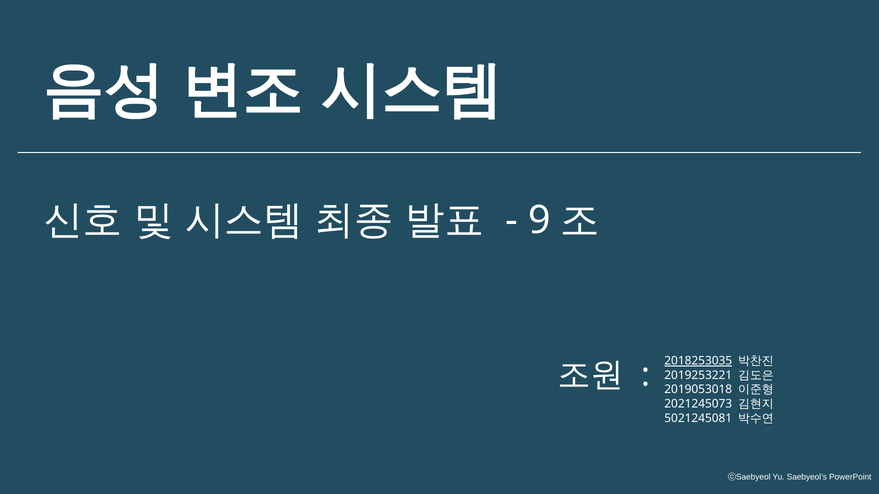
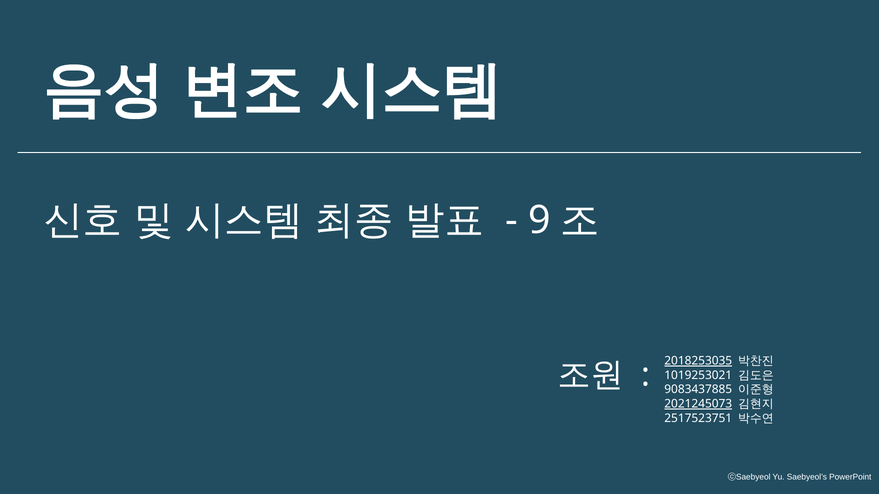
2019253221: 2019253221 -> 1019253021 (698, 376)
2019053018: 2019053018 -> 9083437885 (698, 390)
2021245073 underline: none -> present (698, 404)
5021245081: 5021245081 -> 2517523751 (698, 419)
